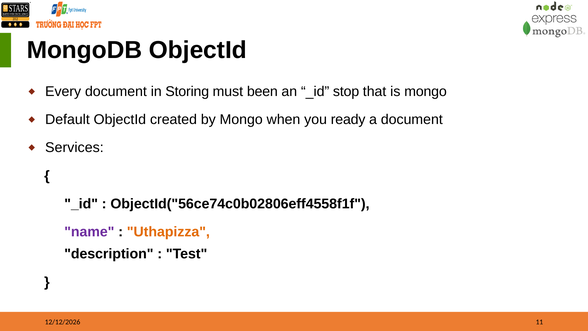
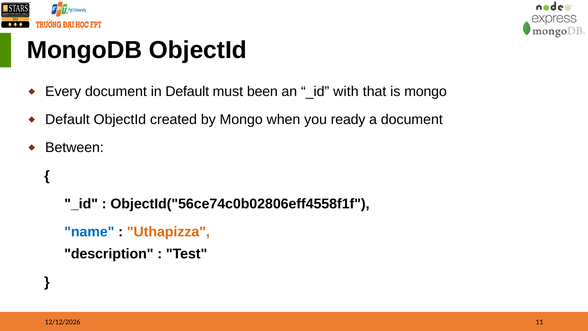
in Storing: Storing -> Default (187, 91)
stop: stop -> with (346, 91)
Services: Services -> Between (74, 148)
name colour: purple -> blue (89, 232)
